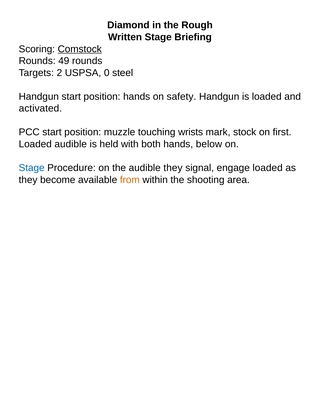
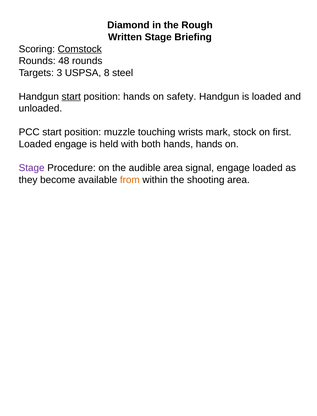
49: 49 -> 48 (64, 61)
2: 2 -> 3 (59, 73)
0: 0 -> 8 (107, 73)
start underline: none -> present (71, 97)
activated: activated -> unloaded (40, 108)
Loaded audible: audible -> engage (71, 144)
hands below: below -> hands (209, 144)
Stage colour: blue -> purple (32, 168)
audible they: they -> area (173, 168)
